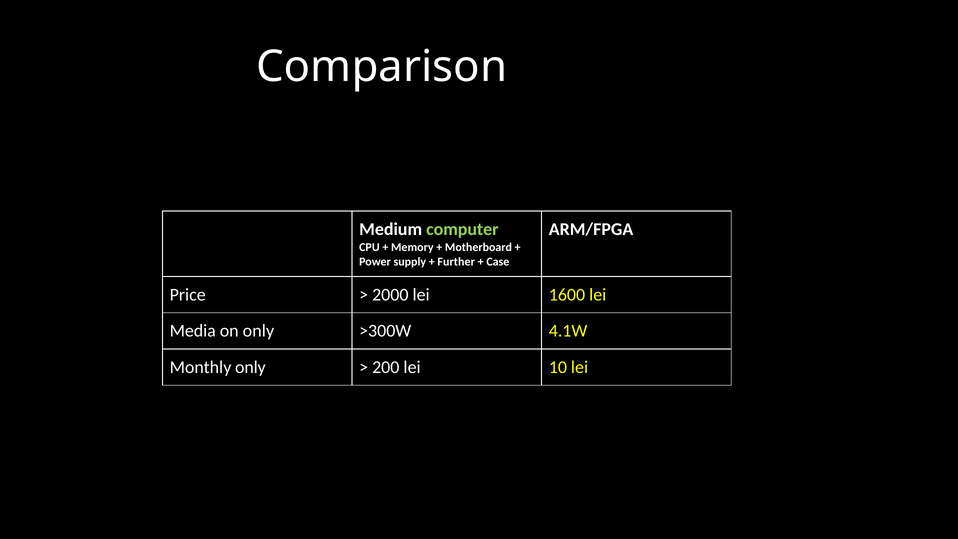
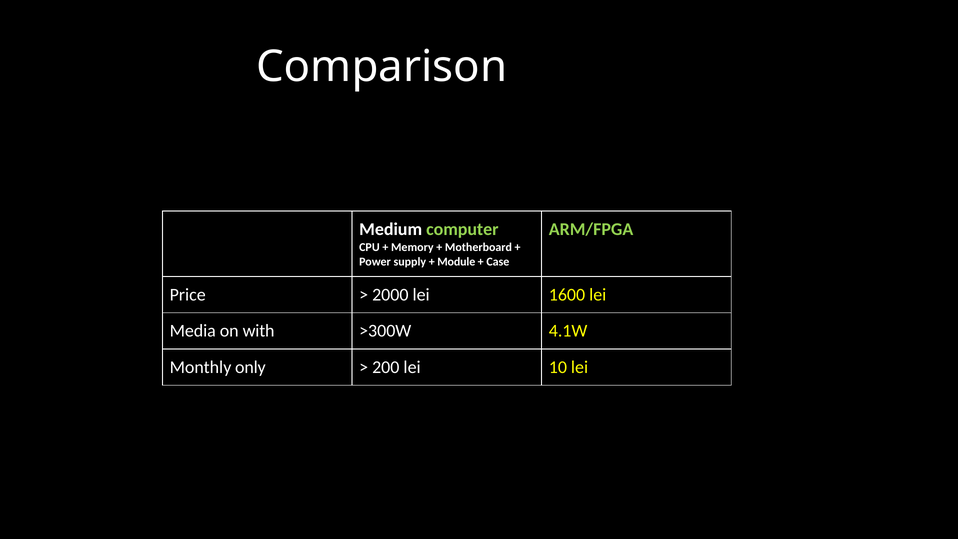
ARM/FPGA colour: white -> light green (591, 229)
Further: Further -> Module (456, 262)
on only: only -> with (259, 331)
